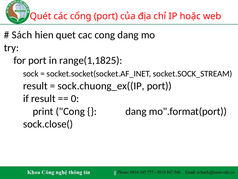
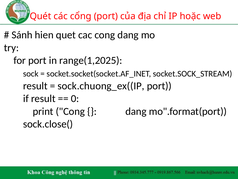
Sách: Sách -> Sánh (22, 35)
range(1,1825: range(1,1825 -> range(1,2025 (91, 60)
